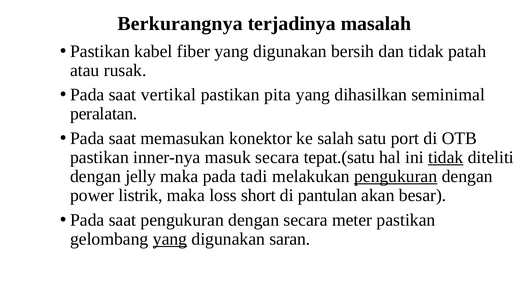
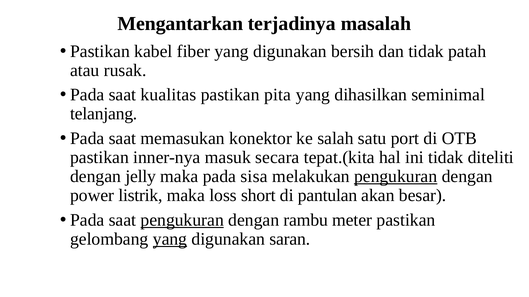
Berkurangnya: Berkurangnya -> Mengantarkan (180, 24)
vertikal: vertikal -> kualitas (168, 95)
peralatan: peralatan -> telanjang (104, 114)
tepat.(satu: tepat.(satu -> tepat.(kita (339, 158)
tidak underline: present -> none (446, 158)
tadi: tadi -> sisa (254, 177)
pengukuran underline: none -> present (182, 220)
dengan secara: secara -> rambu (306, 220)
